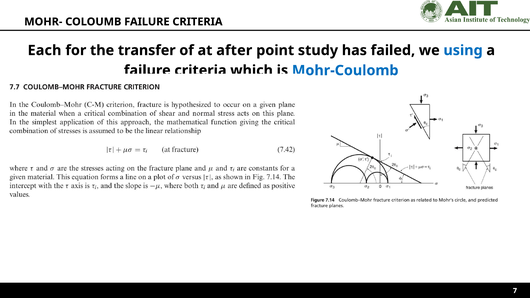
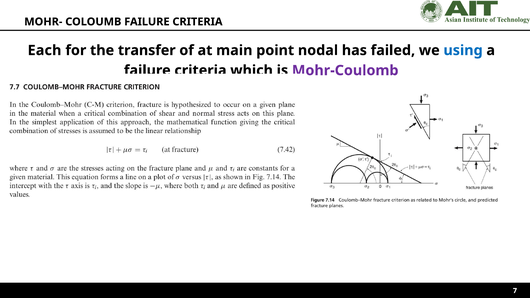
after: after -> main (234, 50)
study: study -> nodal (318, 50)
Mohr-Coulomb colour: blue -> purple (345, 70)
